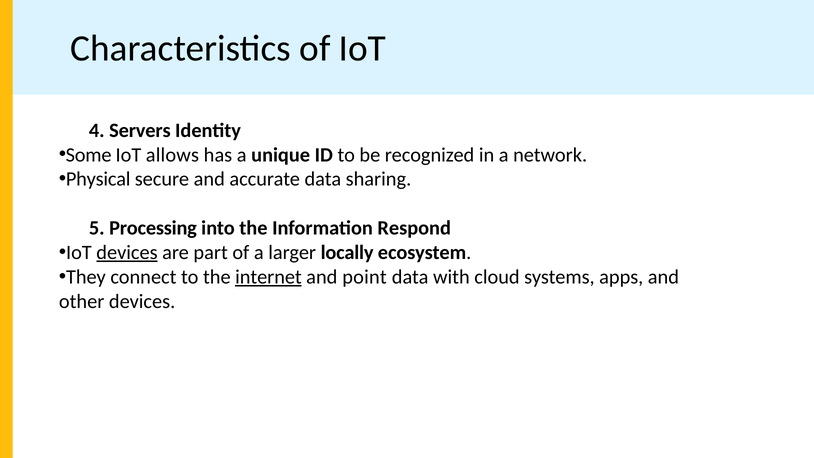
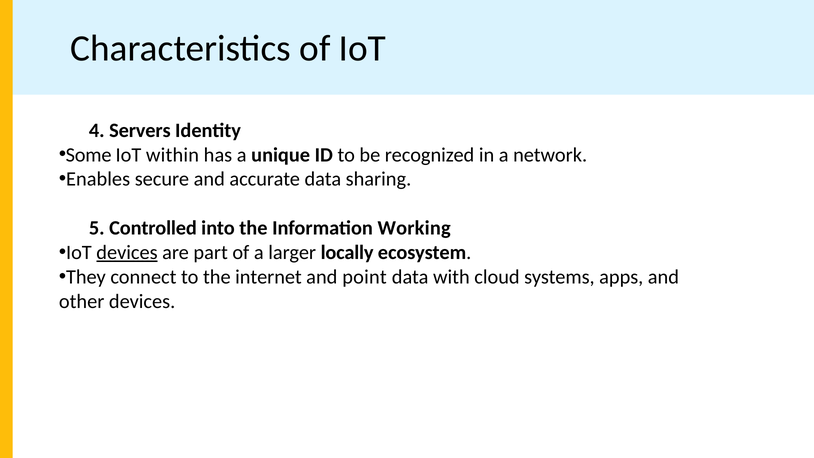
allows: allows -> within (172, 155)
Physical: Physical -> Enables (98, 179)
Processing: Processing -> Controlled (153, 228)
Respond: Respond -> Working (414, 228)
internet underline: present -> none (268, 277)
